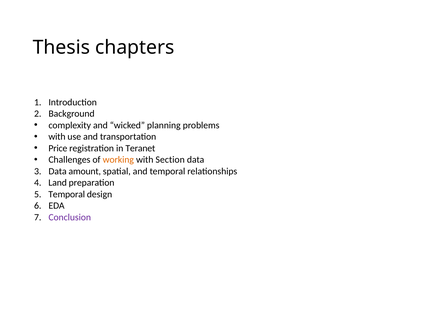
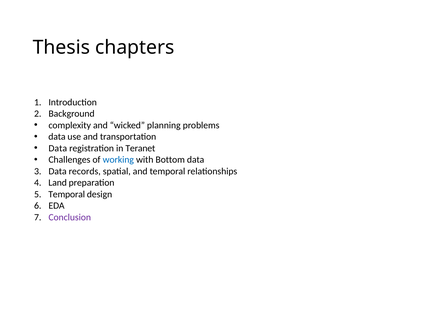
with: with -> data (57, 137)
Price: Price -> Data (58, 148)
working colour: orange -> blue (118, 160)
Section: Section -> Bottom (170, 160)
amount: amount -> records (85, 171)
